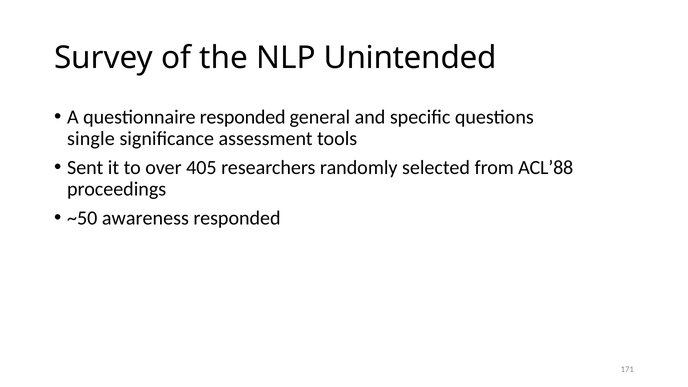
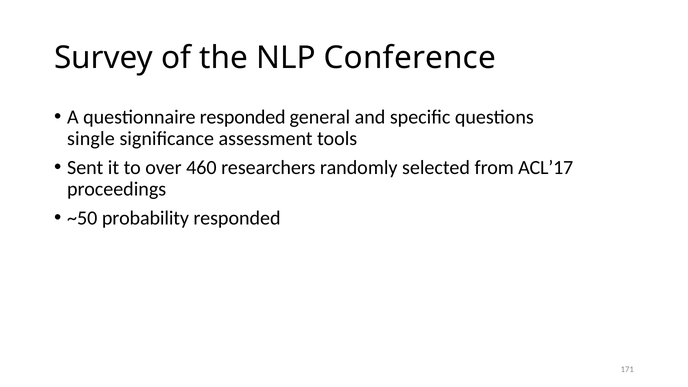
Unintended: Unintended -> Conference (410, 58)
405: 405 -> 460 (201, 168)
ACL’88: ACL’88 -> ACL’17 (546, 168)
awareness: awareness -> probability (145, 218)
